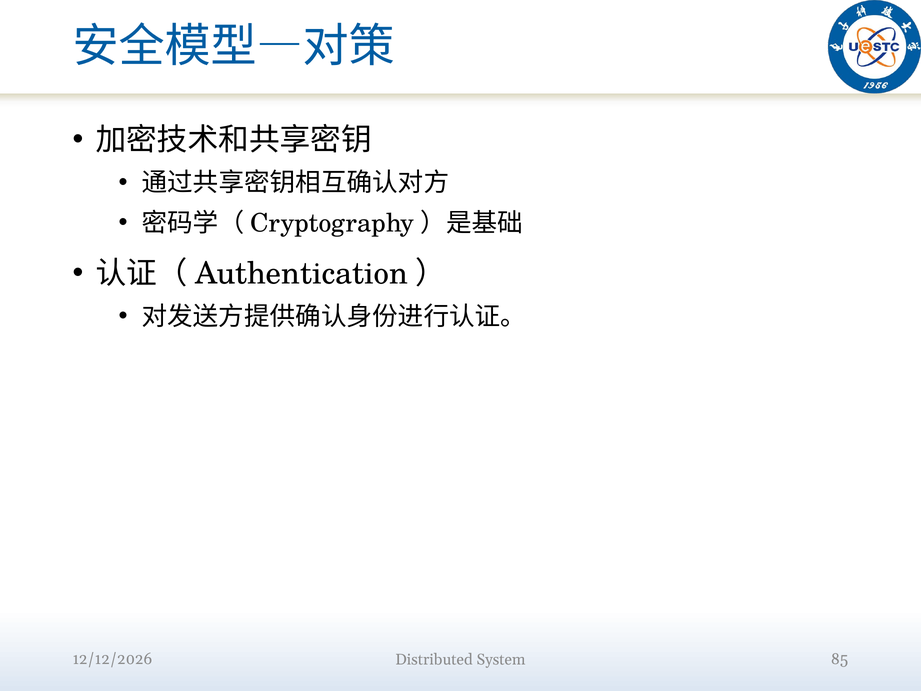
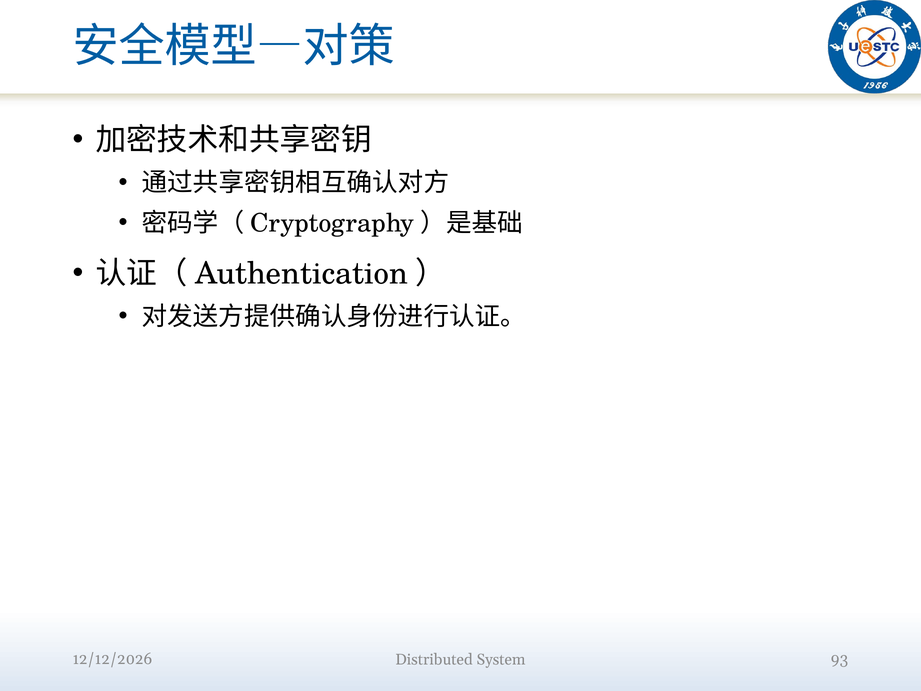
85: 85 -> 93 (839, 659)
